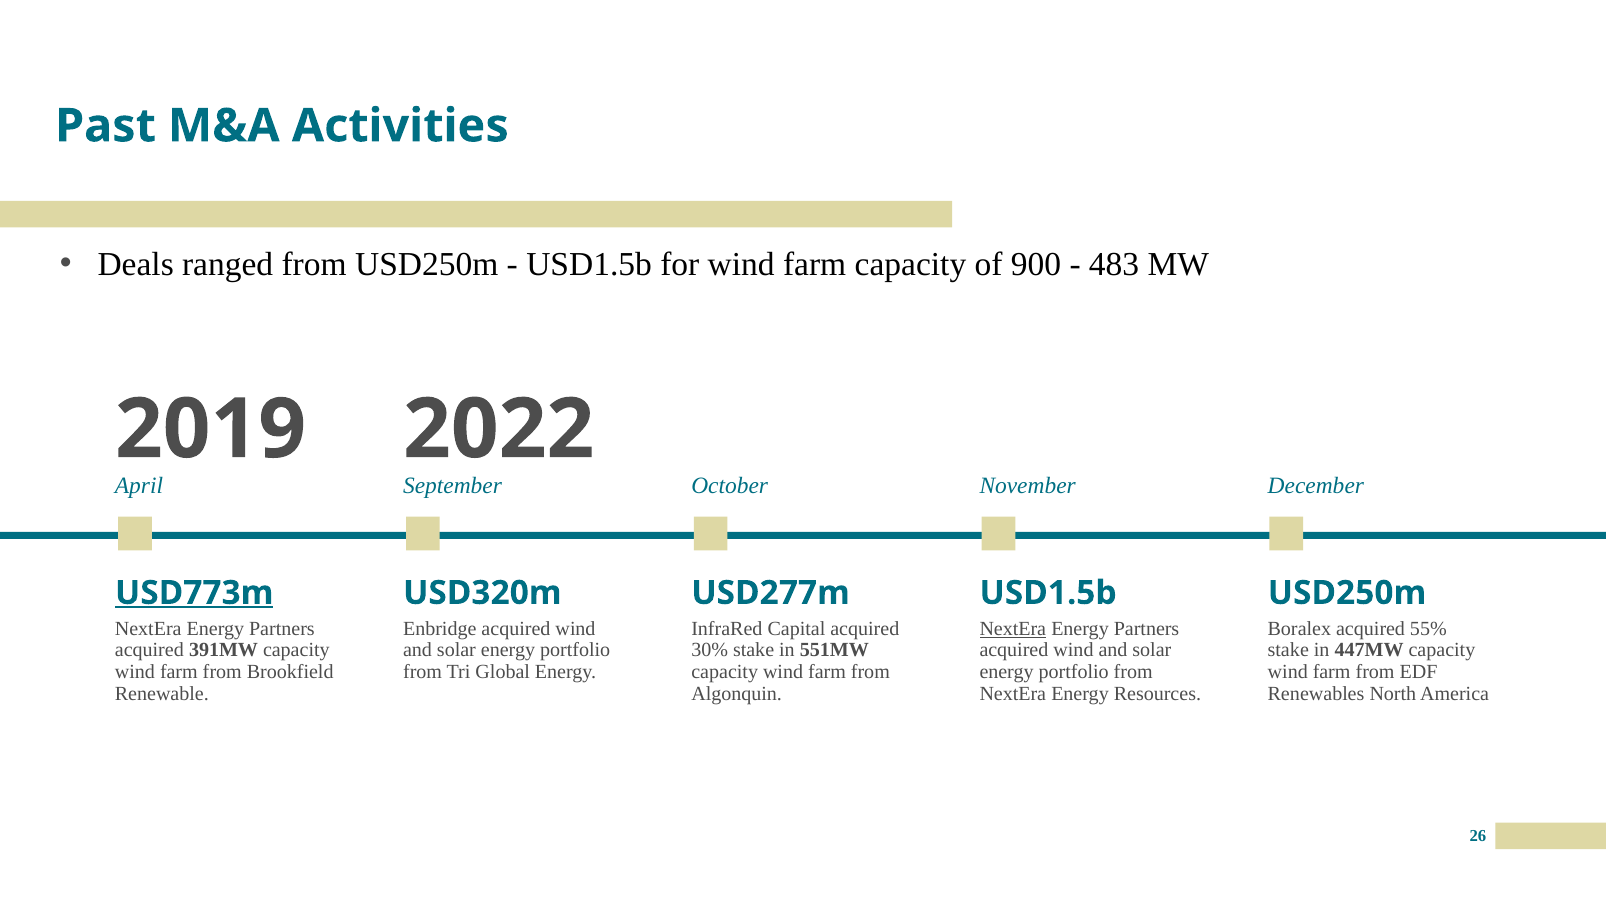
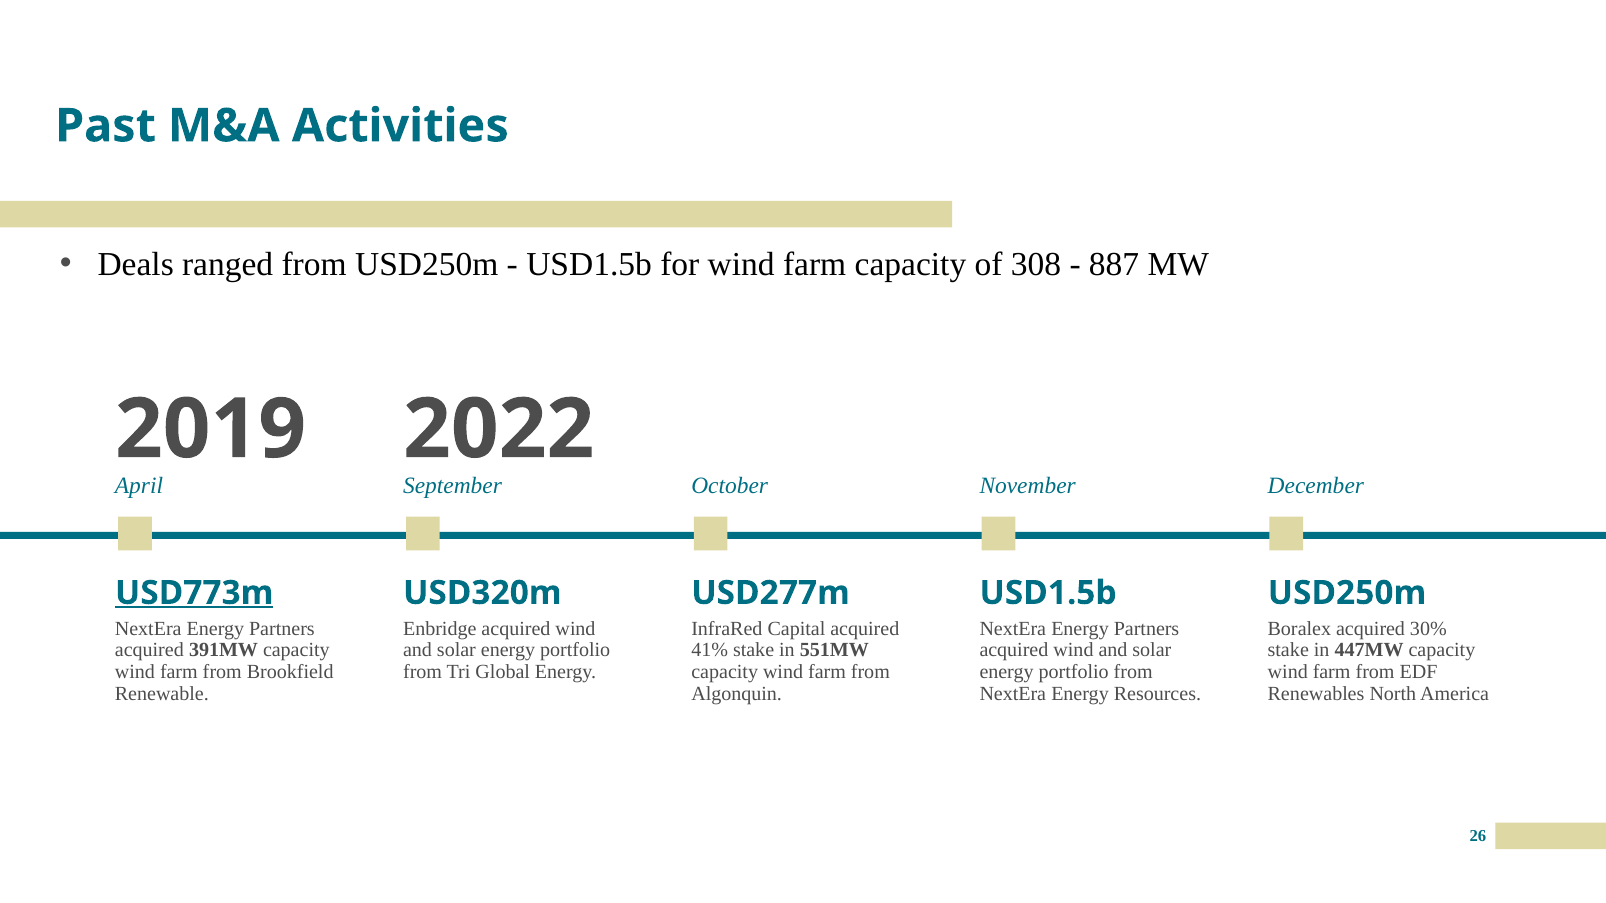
900: 900 -> 308 (1036, 265)
483: 483 -> 887 (1114, 265)
NextEra underline: present -> none (1013, 629)
55%: 55% -> 30% (1428, 629)
30%: 30% -> 41% (710, 650)
